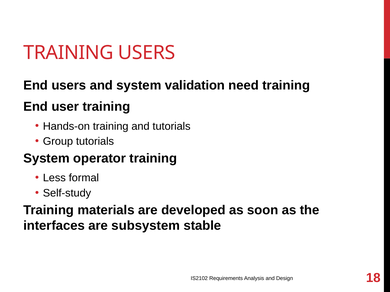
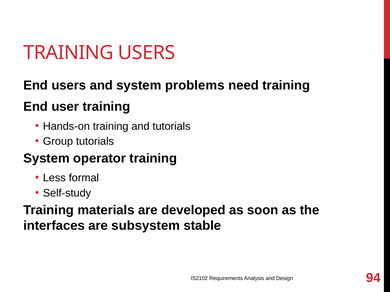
validation: validation -> problems (195, 85)
18: 18 -> 94 (373, 278)
